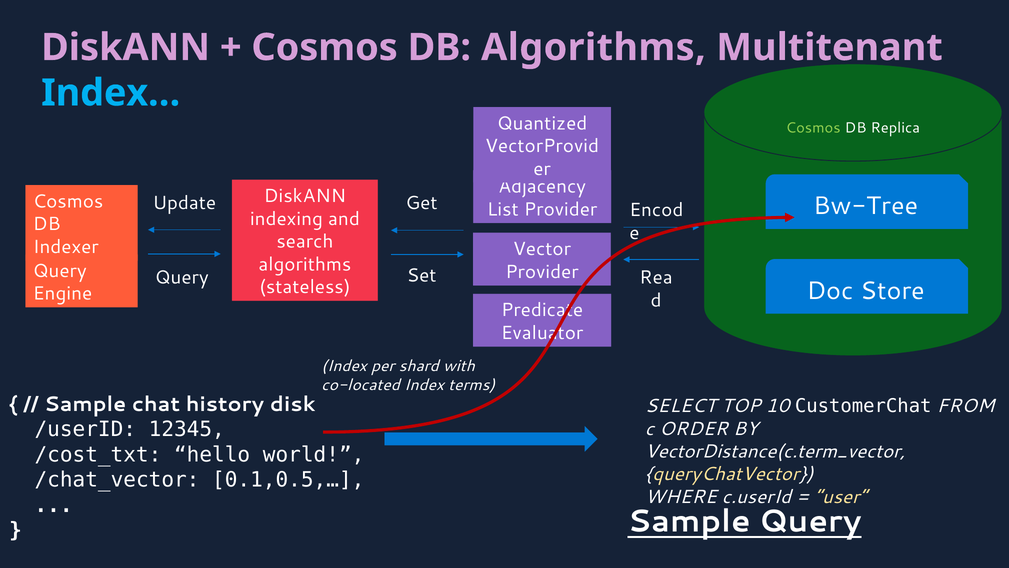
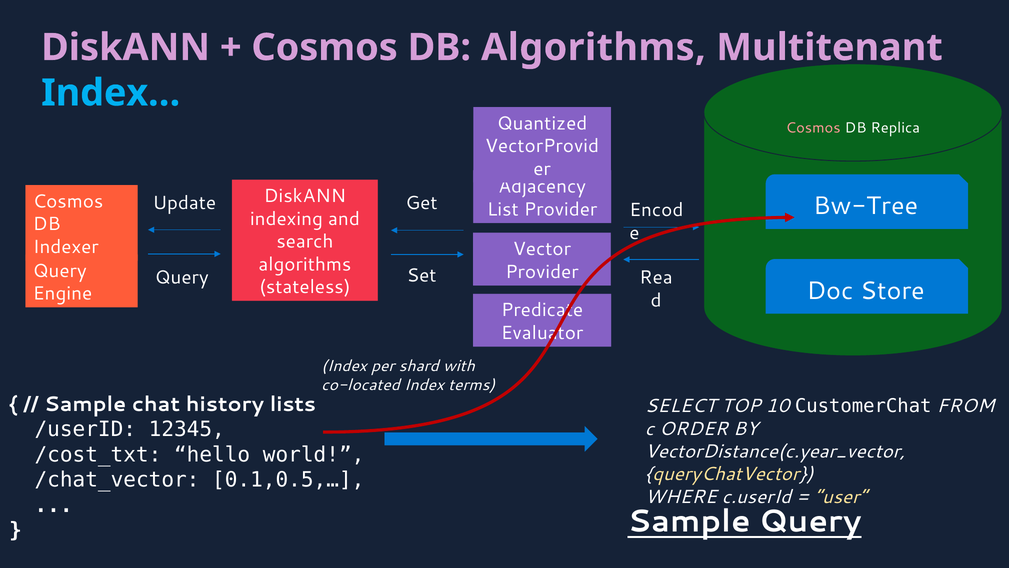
Cosmos colour: light green -> pink (813, 128)
disk: disk -> lists (293, 404)
VectorDistance(c.term_vector: VectorDistance(c.term_vector -> VectorDistance(c.year_vector (775, 451)
